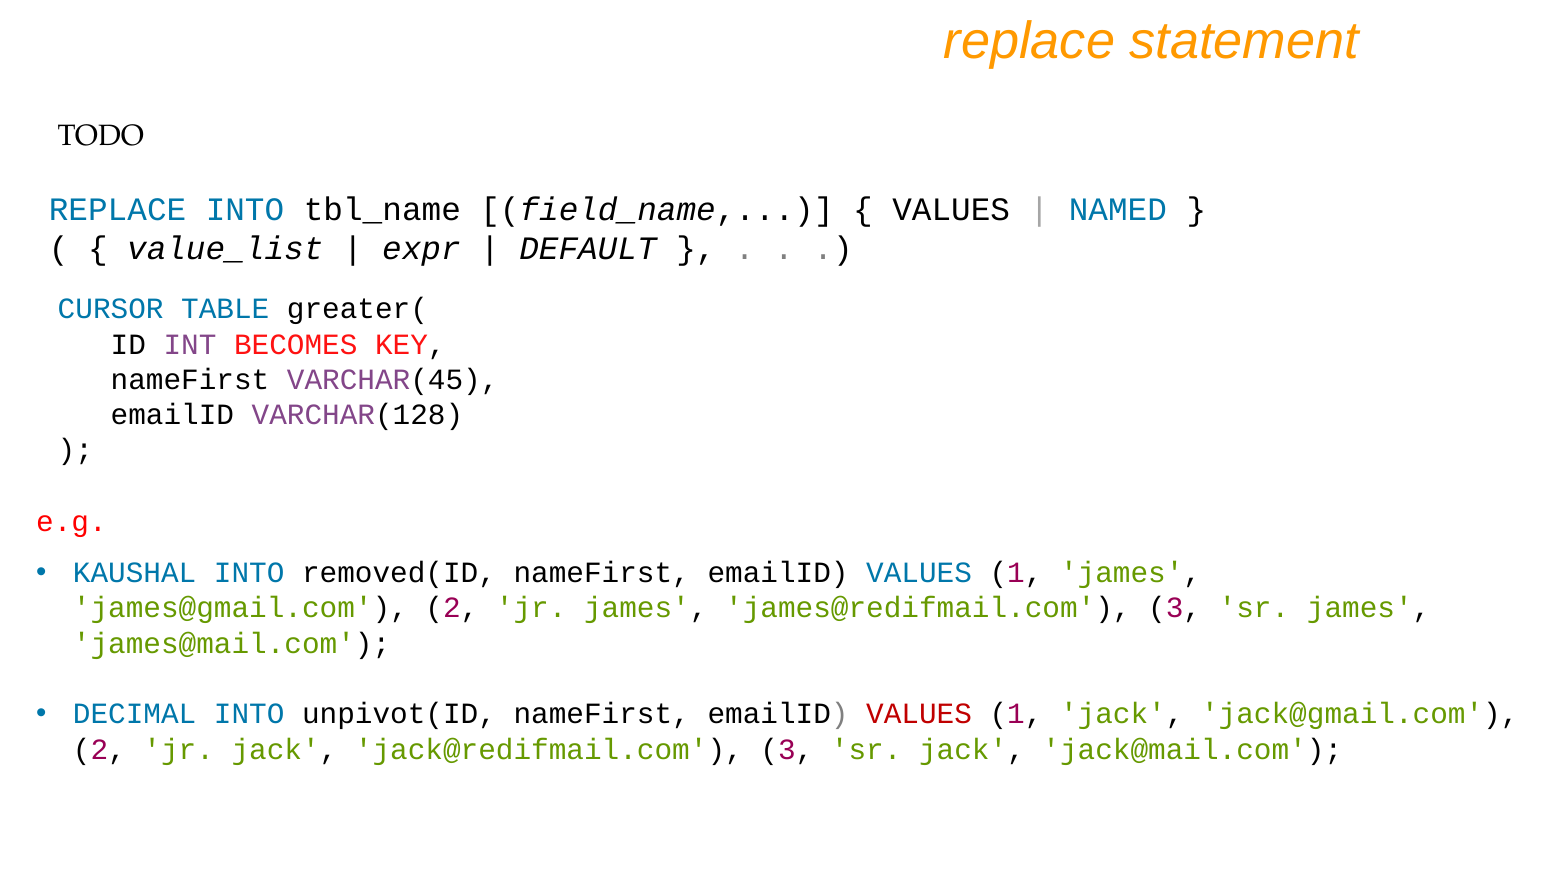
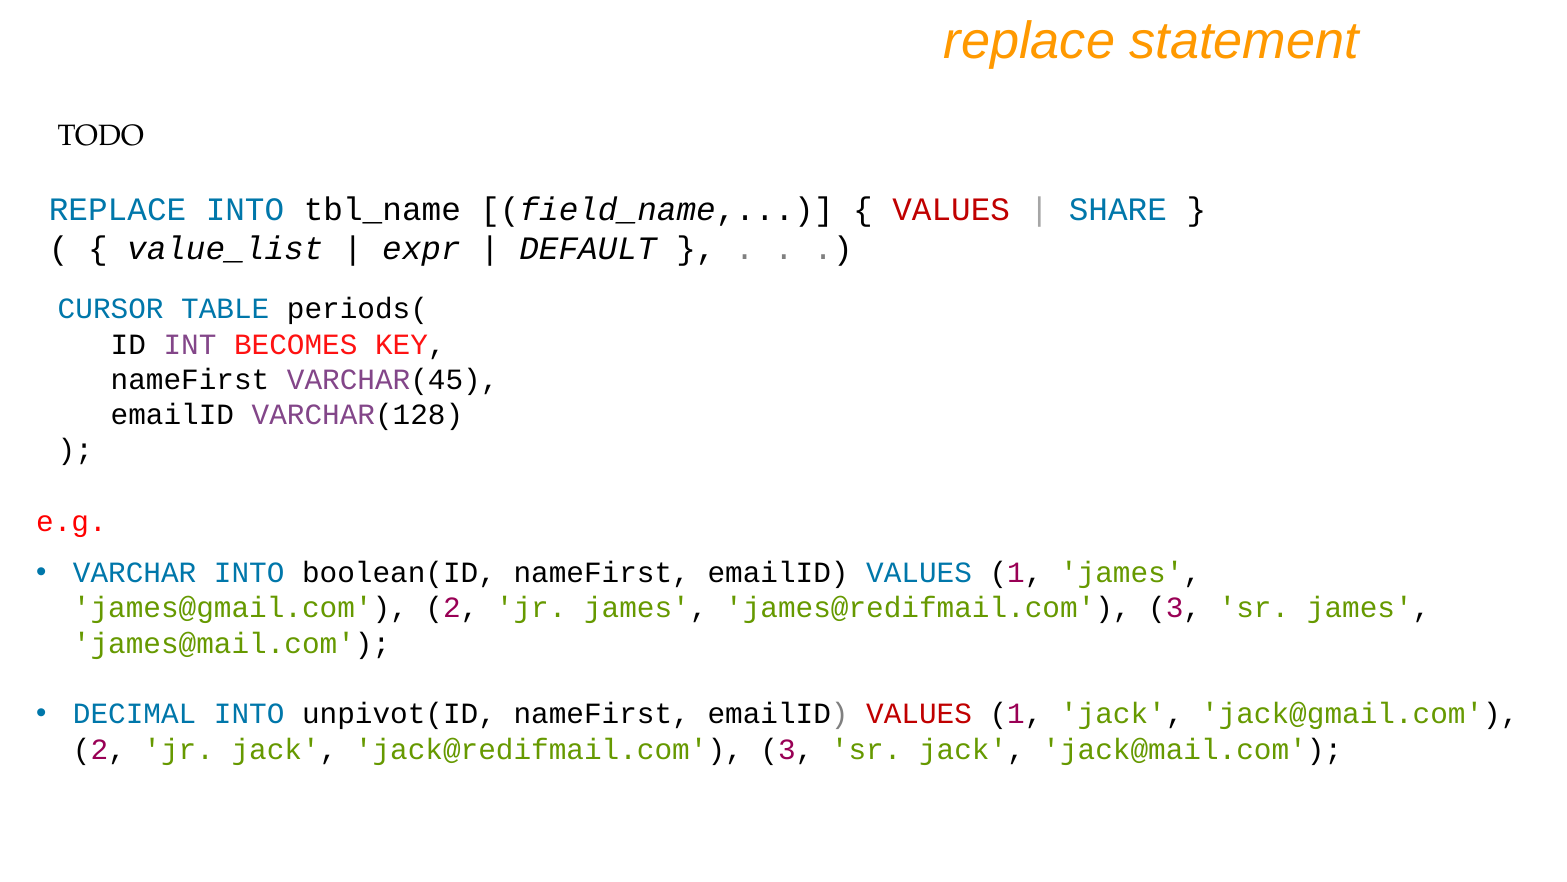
VALUES colour: black -> red (951, 209)
NAMED: NAMED -> SHARE (1118, 209)
greater(: greater( -> periods( (357, 309)
KAUSHAL: KAUSHAL -> VARCHAR (135, 573)
removed(ID: removed(ID -> boolean(ID (399, 573)
